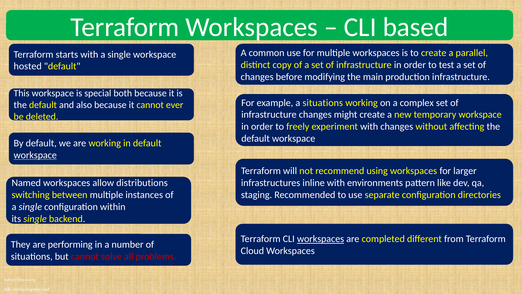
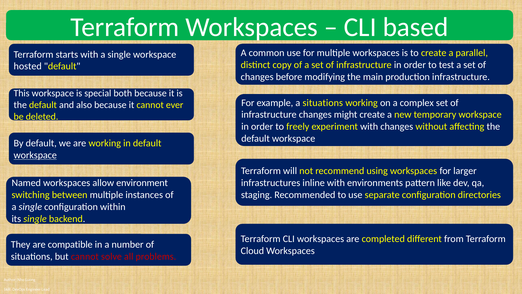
distributions: distributions -> environment (142, 183)
workspaces underline: present -> none (321, 239)
performing: performing -> compatible (70, 244)
